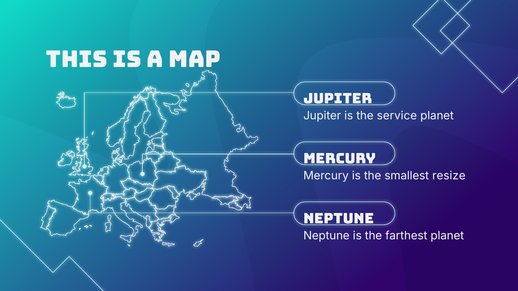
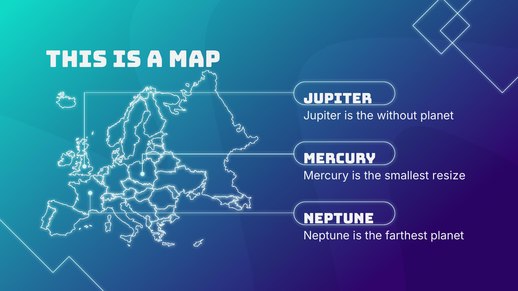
service: service -> without (397, 116)
